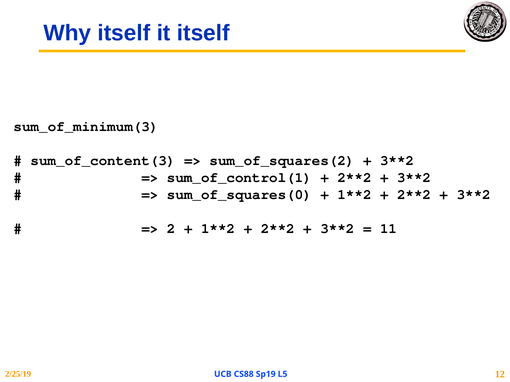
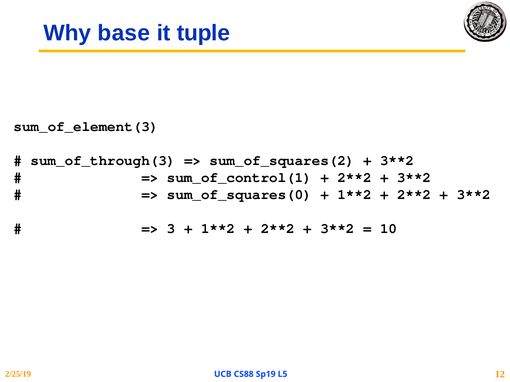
Why itself: itself -> base (124, 33)
it itself: itself -> tuple (203, 33)
sum_of_minimum(3: sum_of_minimum(3 -> sum_of_element(3 (86, 127)
sum_of_content(3: sum_of_content(3 -> sum_of_through(3 (103, 161)
2: 2 -> 3 (171, 229)
11: 11 -> 10 (389, 229)
